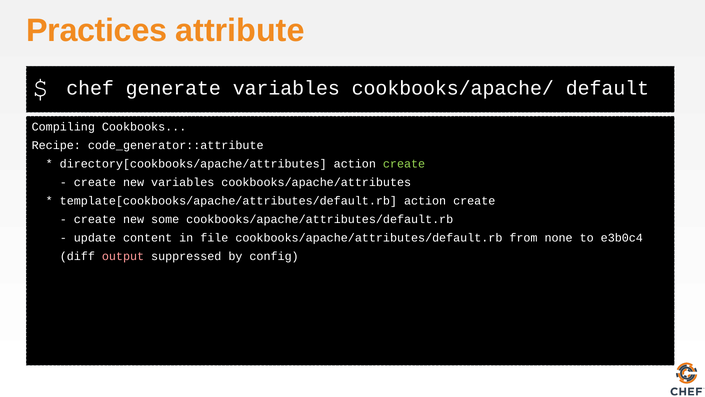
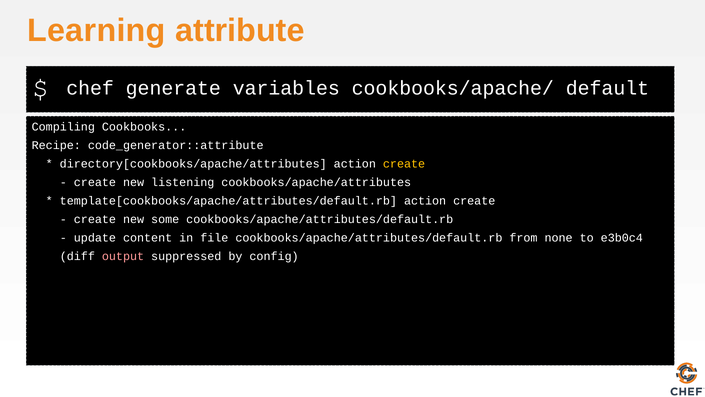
Practices: Practices -> Learning (96, 30)
create colour: light green -> yellow (404, 164)
new variables: variables -> listening (183, 182)
